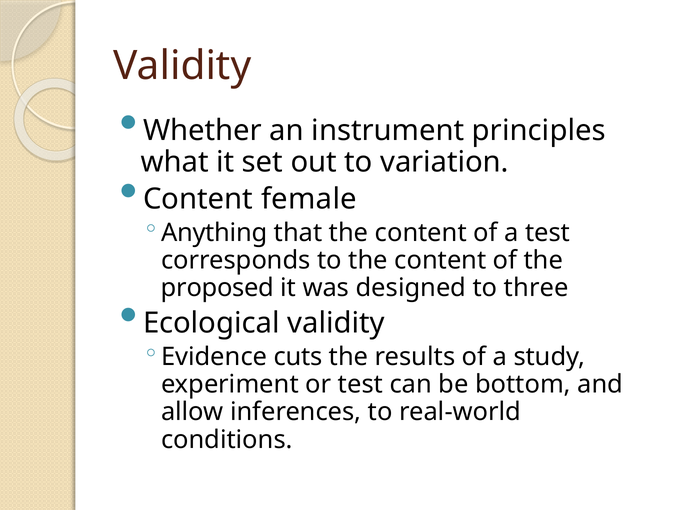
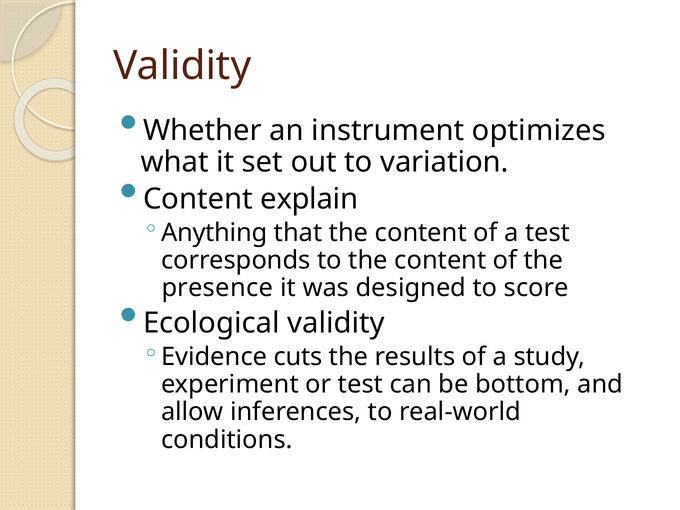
principles: principles -> optimizes (539, 131)
female: female -> explain (309, 199)
proposed: proposed -> presence (217, 288)
three: three -> score (536, 288)
